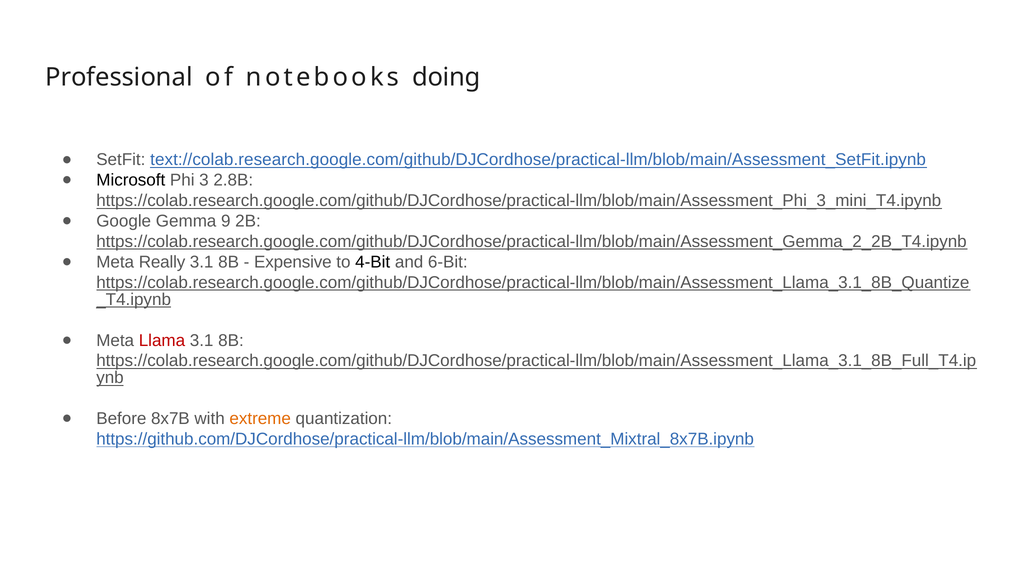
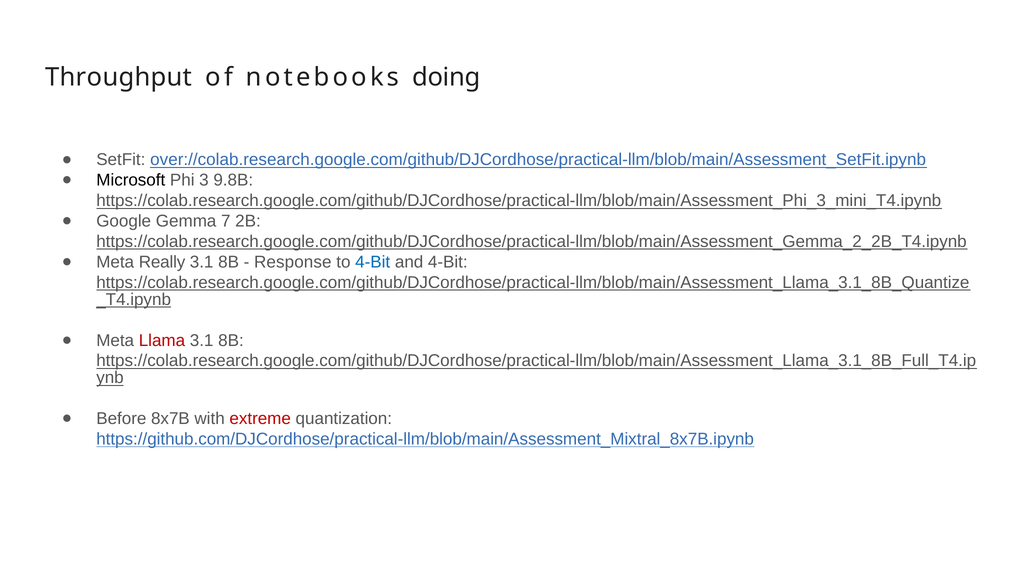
Professional: Professional -> Throughput (119, 77)
text://colab.research.google.com/github/DJCordhose/practical-llm/blob/main/Assessment_SetFit.ipynb: text://colab.research.google.com/github/DJCordhose/practical-llm/blob/main/Assessment_SetFit.ipynb -> over://colab.research.google.com/github/DJCordhose/practical-llm/blob/main/Assessment_SetFit.ipynb (538, 160)
2.8B: 2.8B -> 9.8B (233, 180)
9: 9 -> 7 (226, 221)
Expensive: Expensive -> Response (293, 262)
4-Bit colour: black -> blue (373, 262)
and 6-Bit: 6-Bit -> 4-Bit (448, 262)
extreme colour: orange -> red (260, 419)
